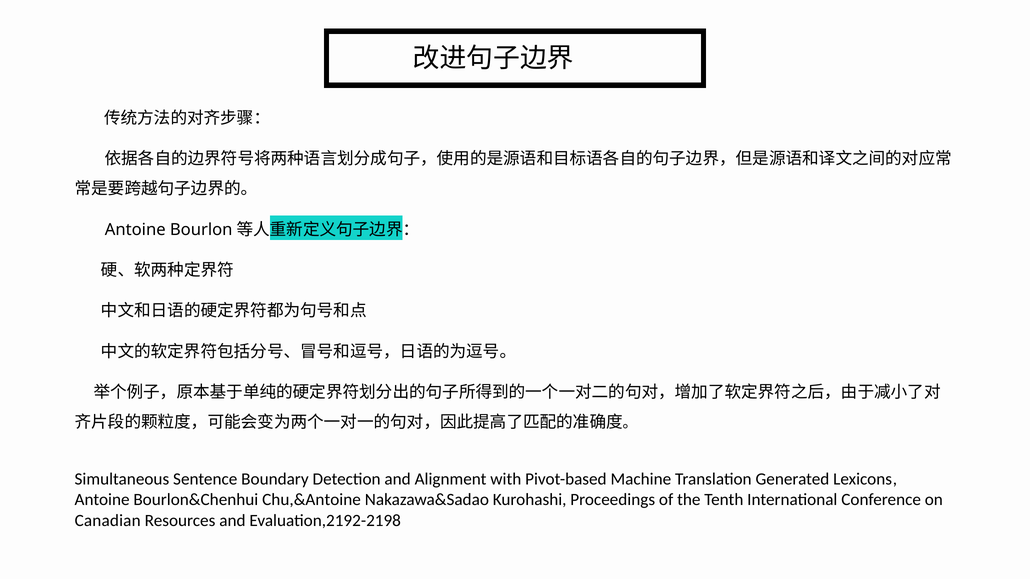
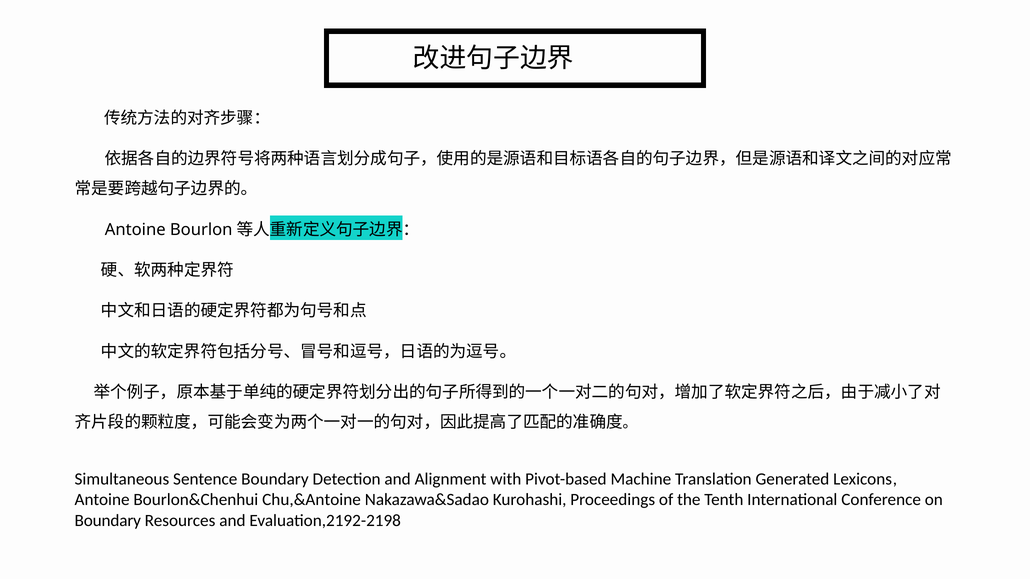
Canadian: Canadian -> Boundary (108, 521)
